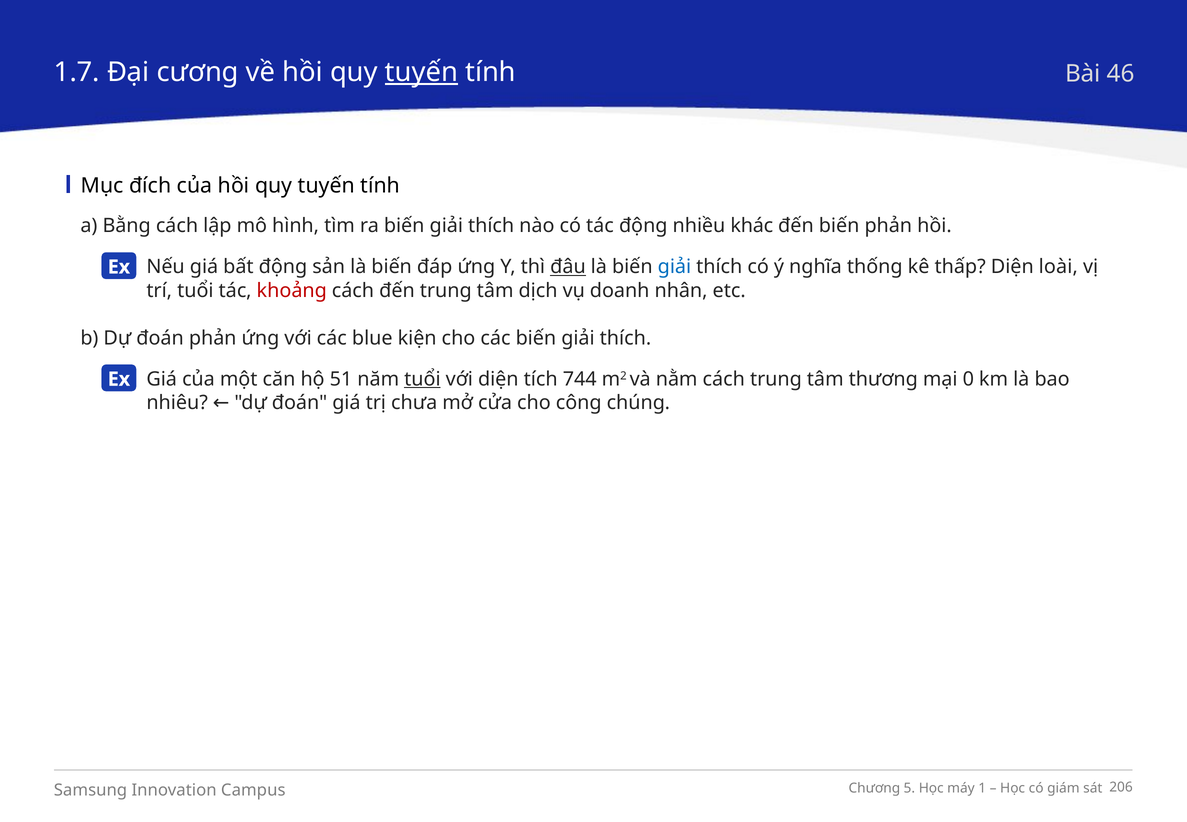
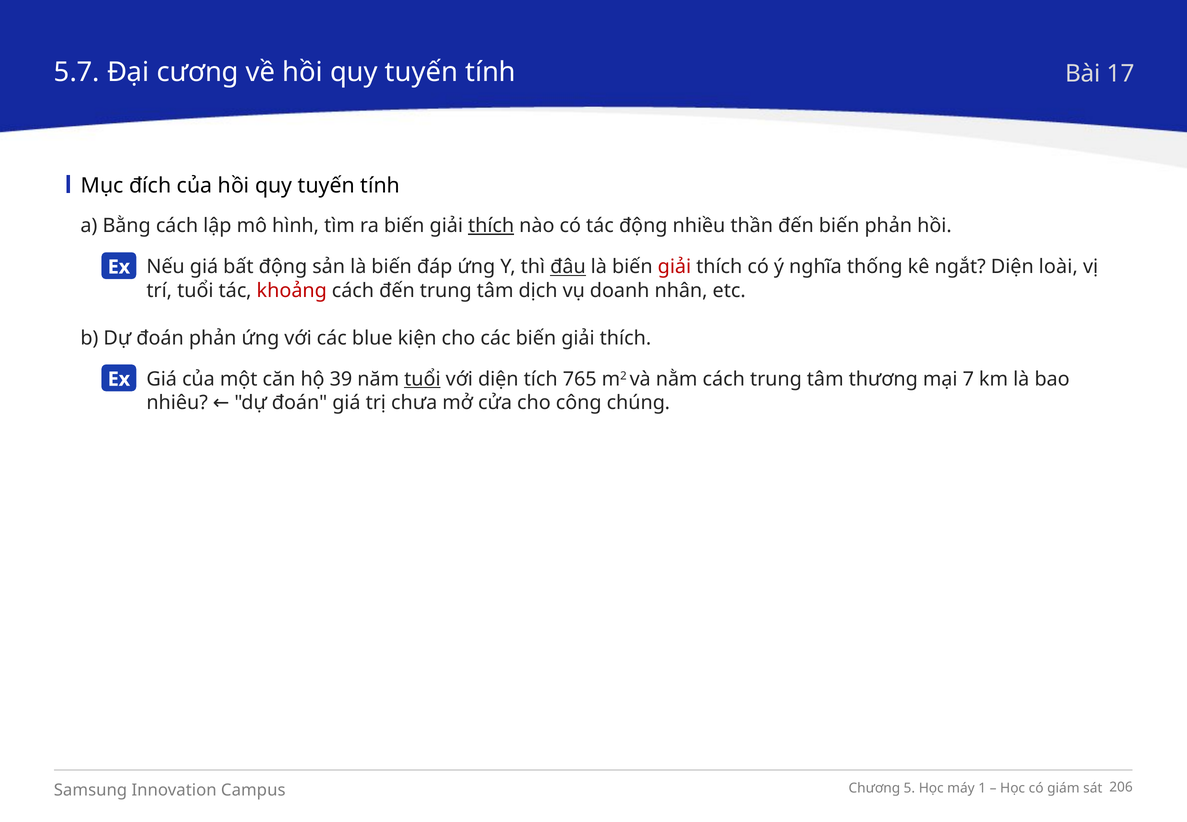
1.7: 1.7 -> 5.7 (77, 72)
tuyến underline: present -> none (422, 72)
46: 46 -> 17 (1121, 74)
thích underline: none -> present (491, 226)
khác: khác -> thần (752, 226)
giải colour: blue -> red (674, 267)
thấp: thấp -> ngắt (960, 267)
51: 51 -> 39 (341, 379)
744: 744 -> 765 (580, 379)
0: 0 -> 7 (968, 379)
